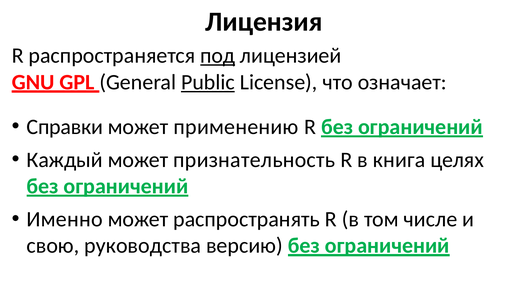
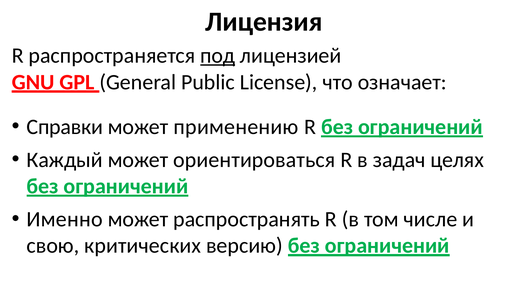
Public underline: present -> none (208, 82)
признательность: признательность -> ориентироваться (254, 160)
книга: книга -> задач (399, 160)
руководства: руководства -> критических (143, 246)
